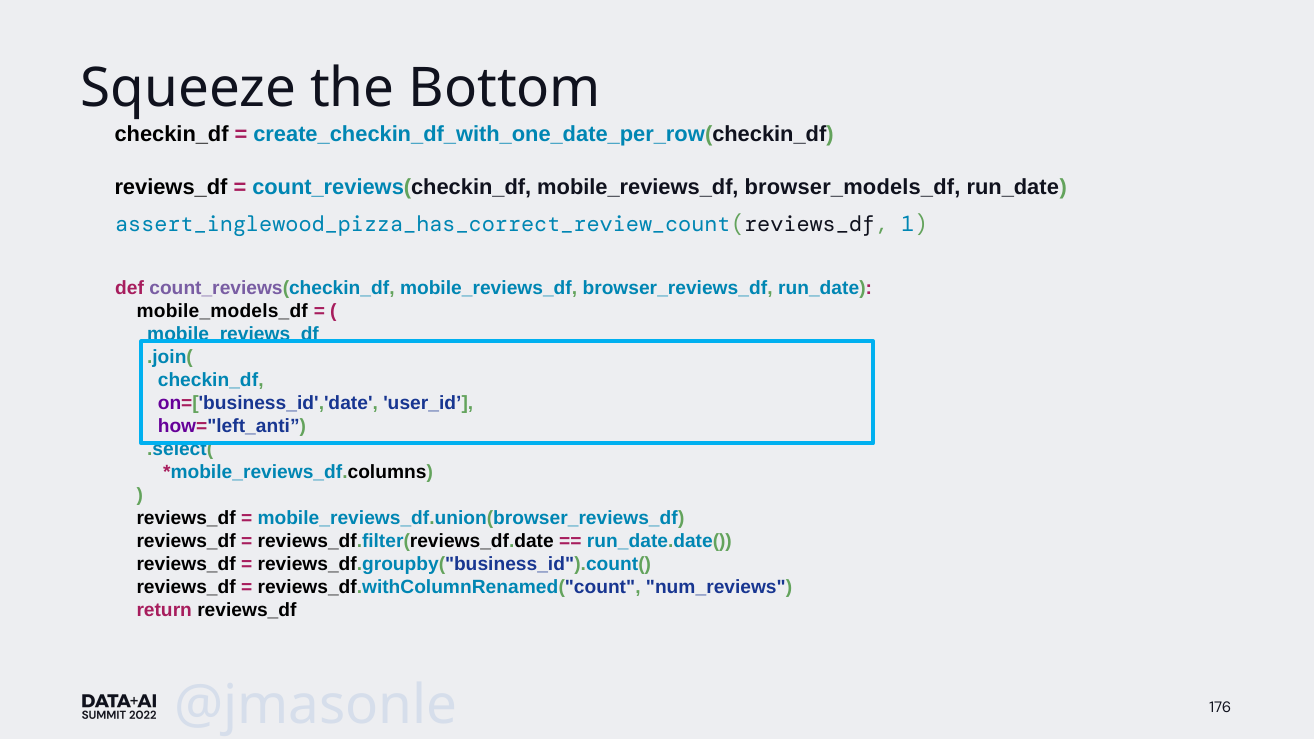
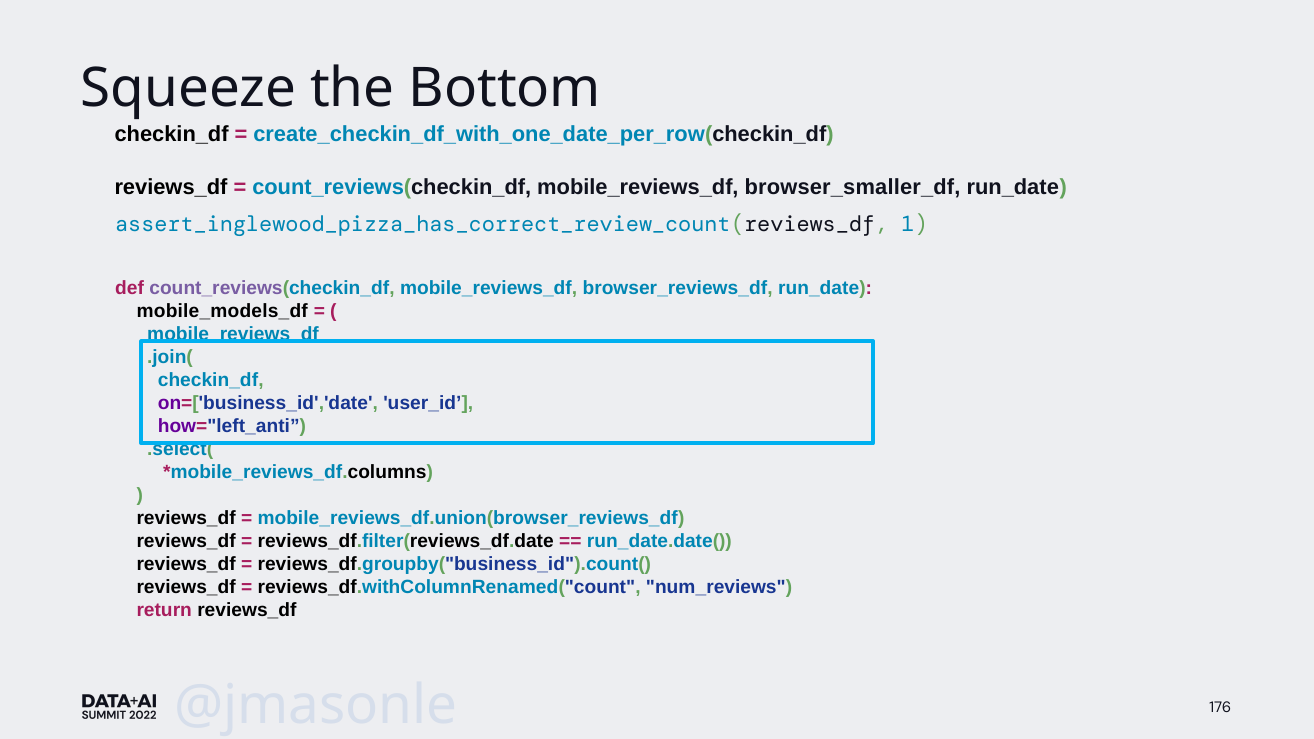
browser_models_df: browser_models_df -> browser_smaller_df (853, 187)
